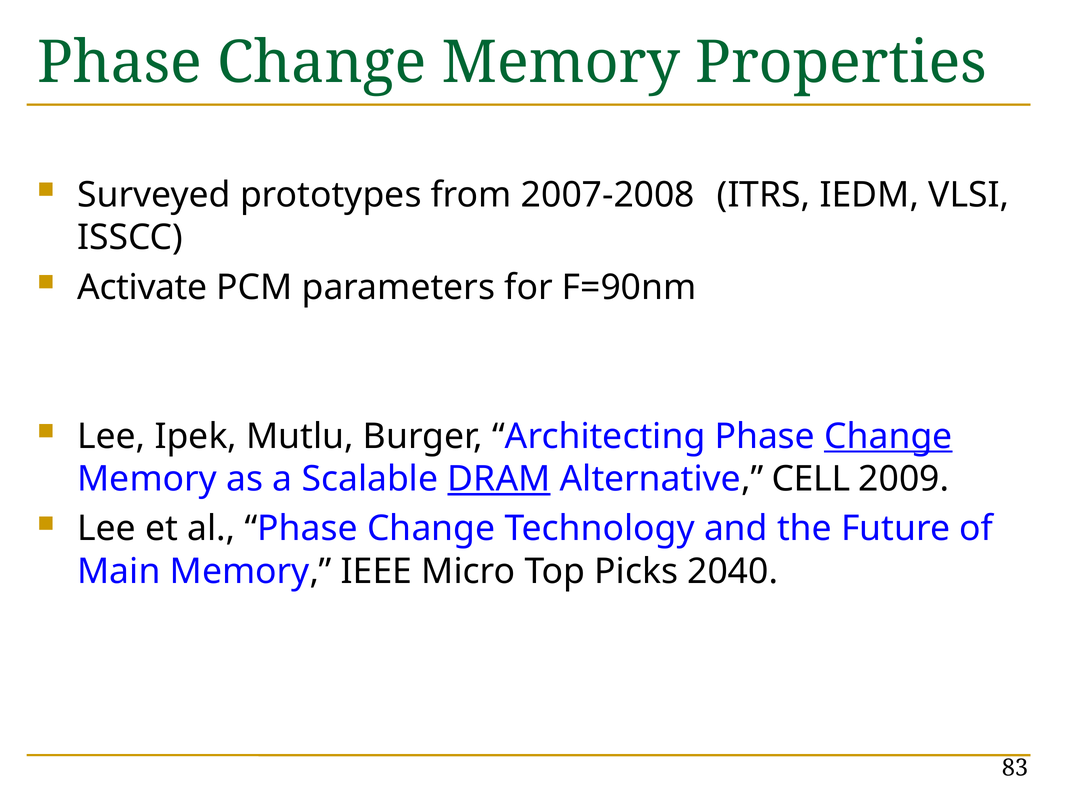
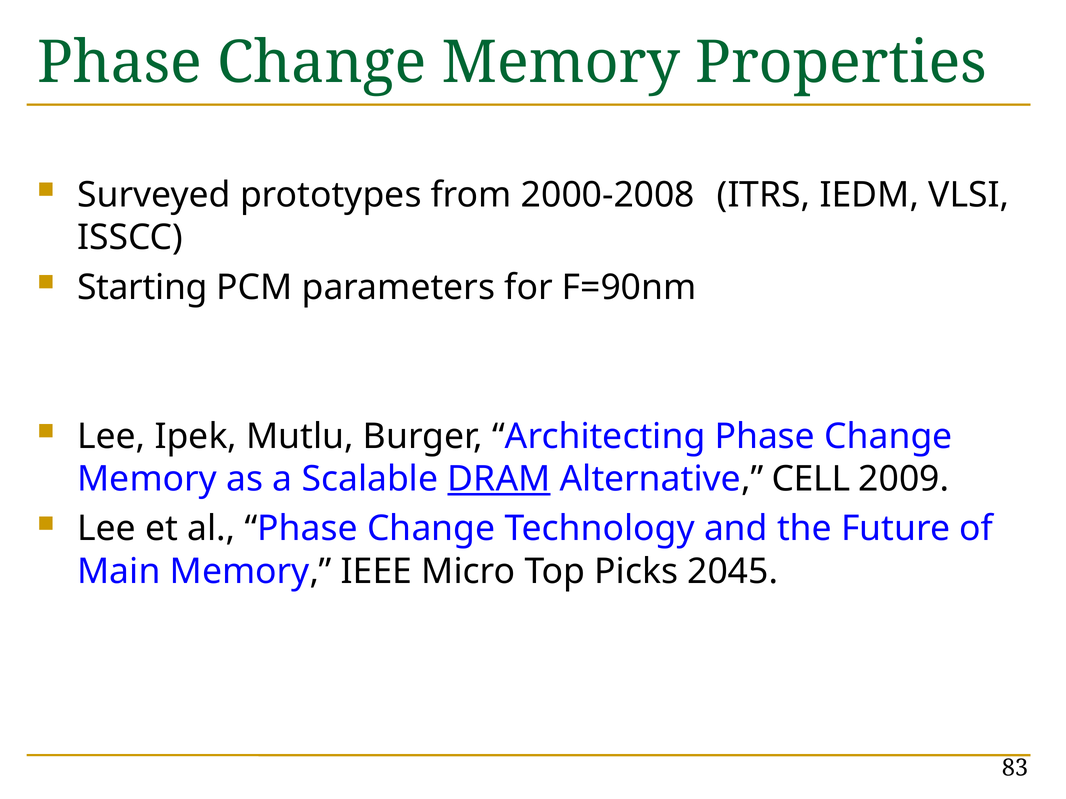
2007-2008: 2007-2008 -> 2000-2008 (608, 195)
Activate: Activate -> Starting (142, 287)
Change underline: present -> none (888, 437)
2040: 2040 -> 2045 (733, 572)
